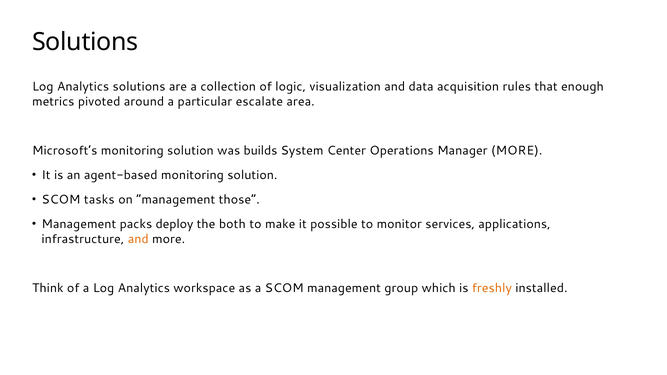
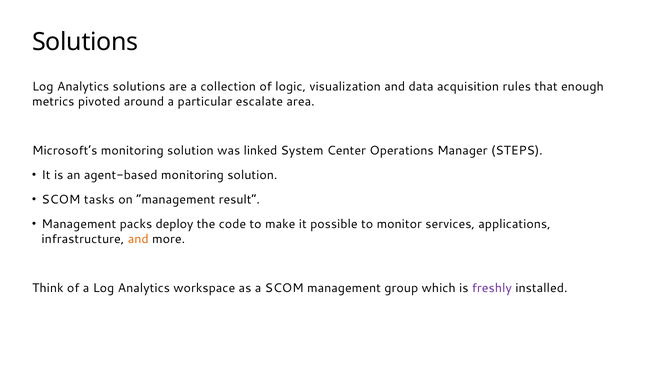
builds: builds -> linked (260, 151)
Manager MORE: MORE -> STEPS (517, 151)
those: those -> result (239, 200)
both: both -> code (232, 224)
freshly colour: orange -> purple (492, 288)
